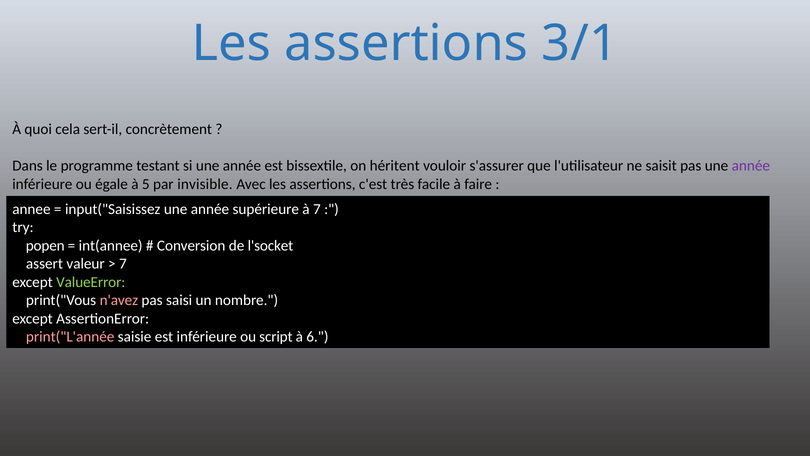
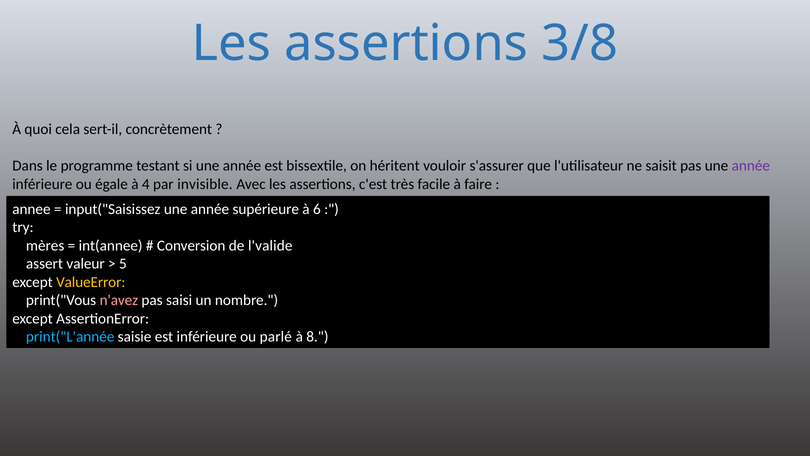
3/1: 3/1 -> 3/8 (580, 44)
5: 5 -> 4 (146, 184)
à 7: 7 -> 6 (317, 209)
popen: popen -> mères (45, 245)
l'socket: l'socket -> l'valide (270, 245)
7: 7 -> 5 (123, 264)
ValueError colour: light green -> yellow (91, 282)
print("L'année colour: pink -> light blue (70, 337)
script: script -> parlé (276, 337)
6: 6 -> 8 (317, 337)
